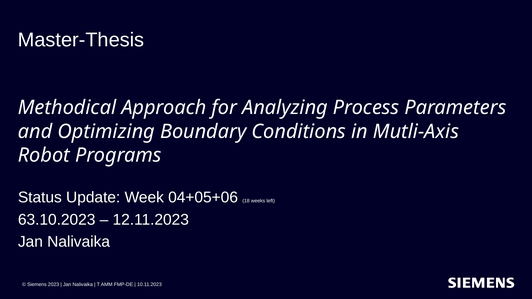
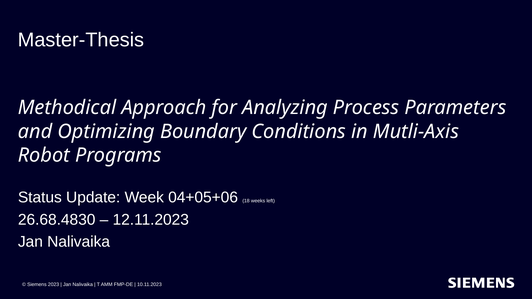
63.10.2023: 63.10.2023 -> 26.68.4830 (57, 220)
